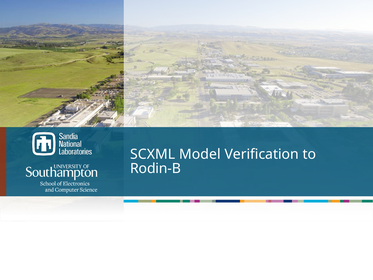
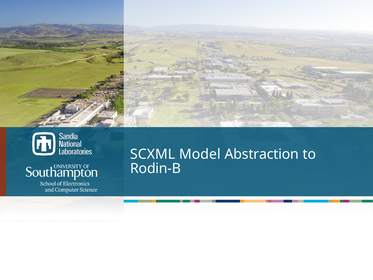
Verification: Verification -> Abstraction (262, 154)
